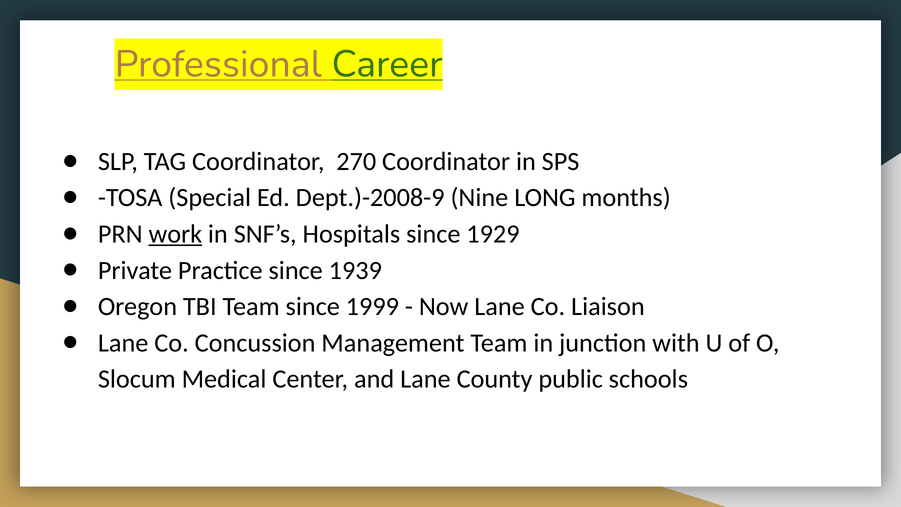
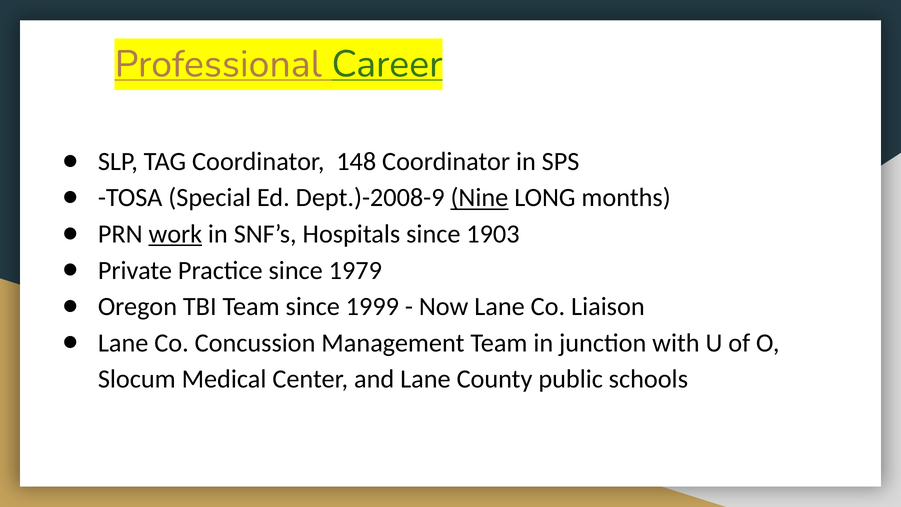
270: 270 -> 148 (356, 161)
Nine underline: none -> present (479, 198)
1929: 1929 -> 1903 (493, 234)
1939: 1939 -> 1979 (355, 270)
